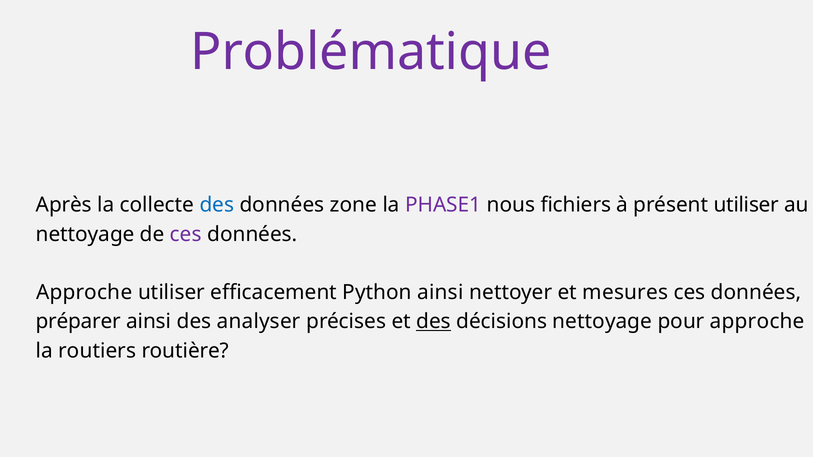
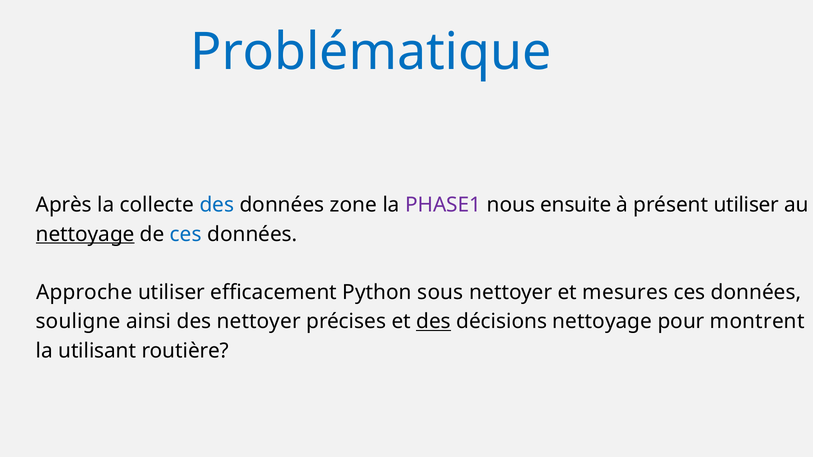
Problématique colour: purple -> blue (371, 52)
fichiers: fichiers -> ensuite (576, 205)
nettoyage underline: none -> present (85, 234)
ces colour: purple -> blue (186, 234)
Python ainsi: ainsi -> sous (440, 293)
préparer: préparer -> souligne (78, 322)
des analyser: analyser -> nettoyer (259, 322)
pour approche: approche -> montrent (757, 322)
routiers: routiers -> utilisant (97, 351)
